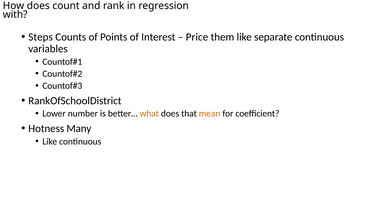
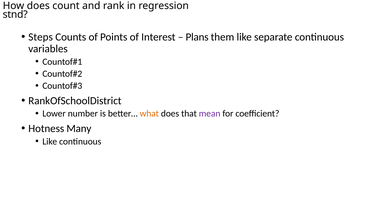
with: with -> stnd (15, 14)
Price: Price -> Plans (197, 37)
mean colour: orange -> purple (210, 113)
